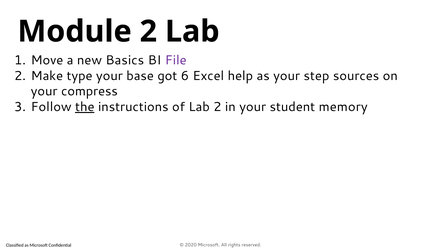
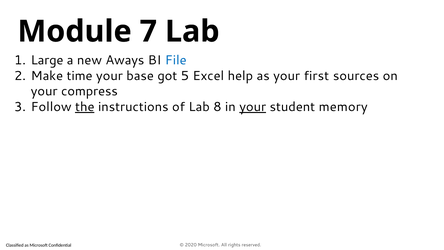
Module 2: 2 -> 7 (148, 31)
Move: Move -> Large (47, 60)
Basics: Basics -> Aways (125, 60)
File colour: purple -> blue (176, 60)
type: type -> time (80, 76)
6: 6 -> 5 (185, 76)
step: step -> first (316, 76)
Lab 2: 2 -> 8 (217, 107)
your underline: none -> present (253, 107)
